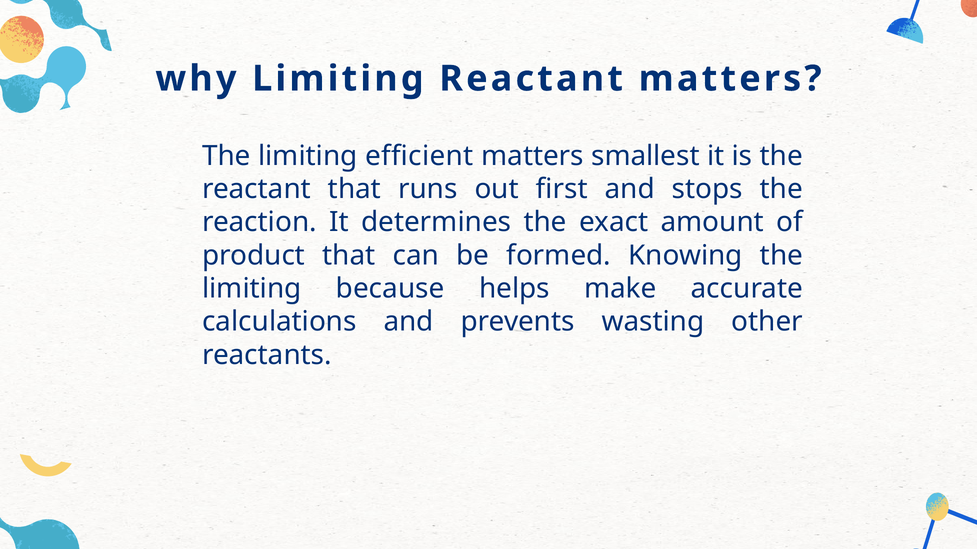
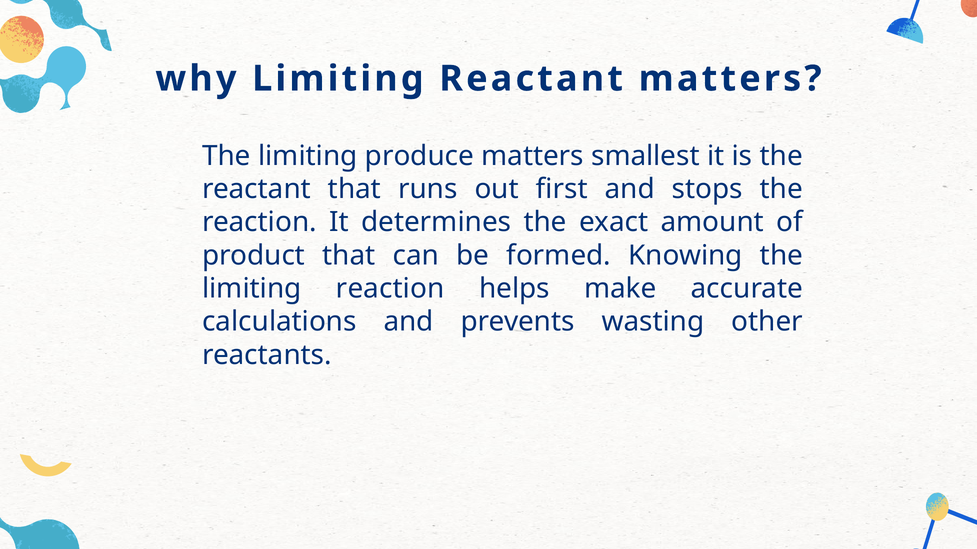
efficient: efficient -> produce (419, 156)
limiting because: because -> reaction (390, 289)
